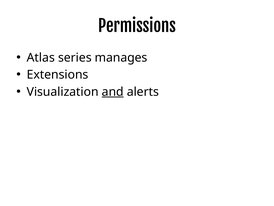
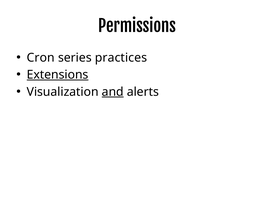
Atlas: Atlas -> Cron (41, 57)
manages: manages -> practices (121, 57)
Extensions underline: none -> present (58, 75)
